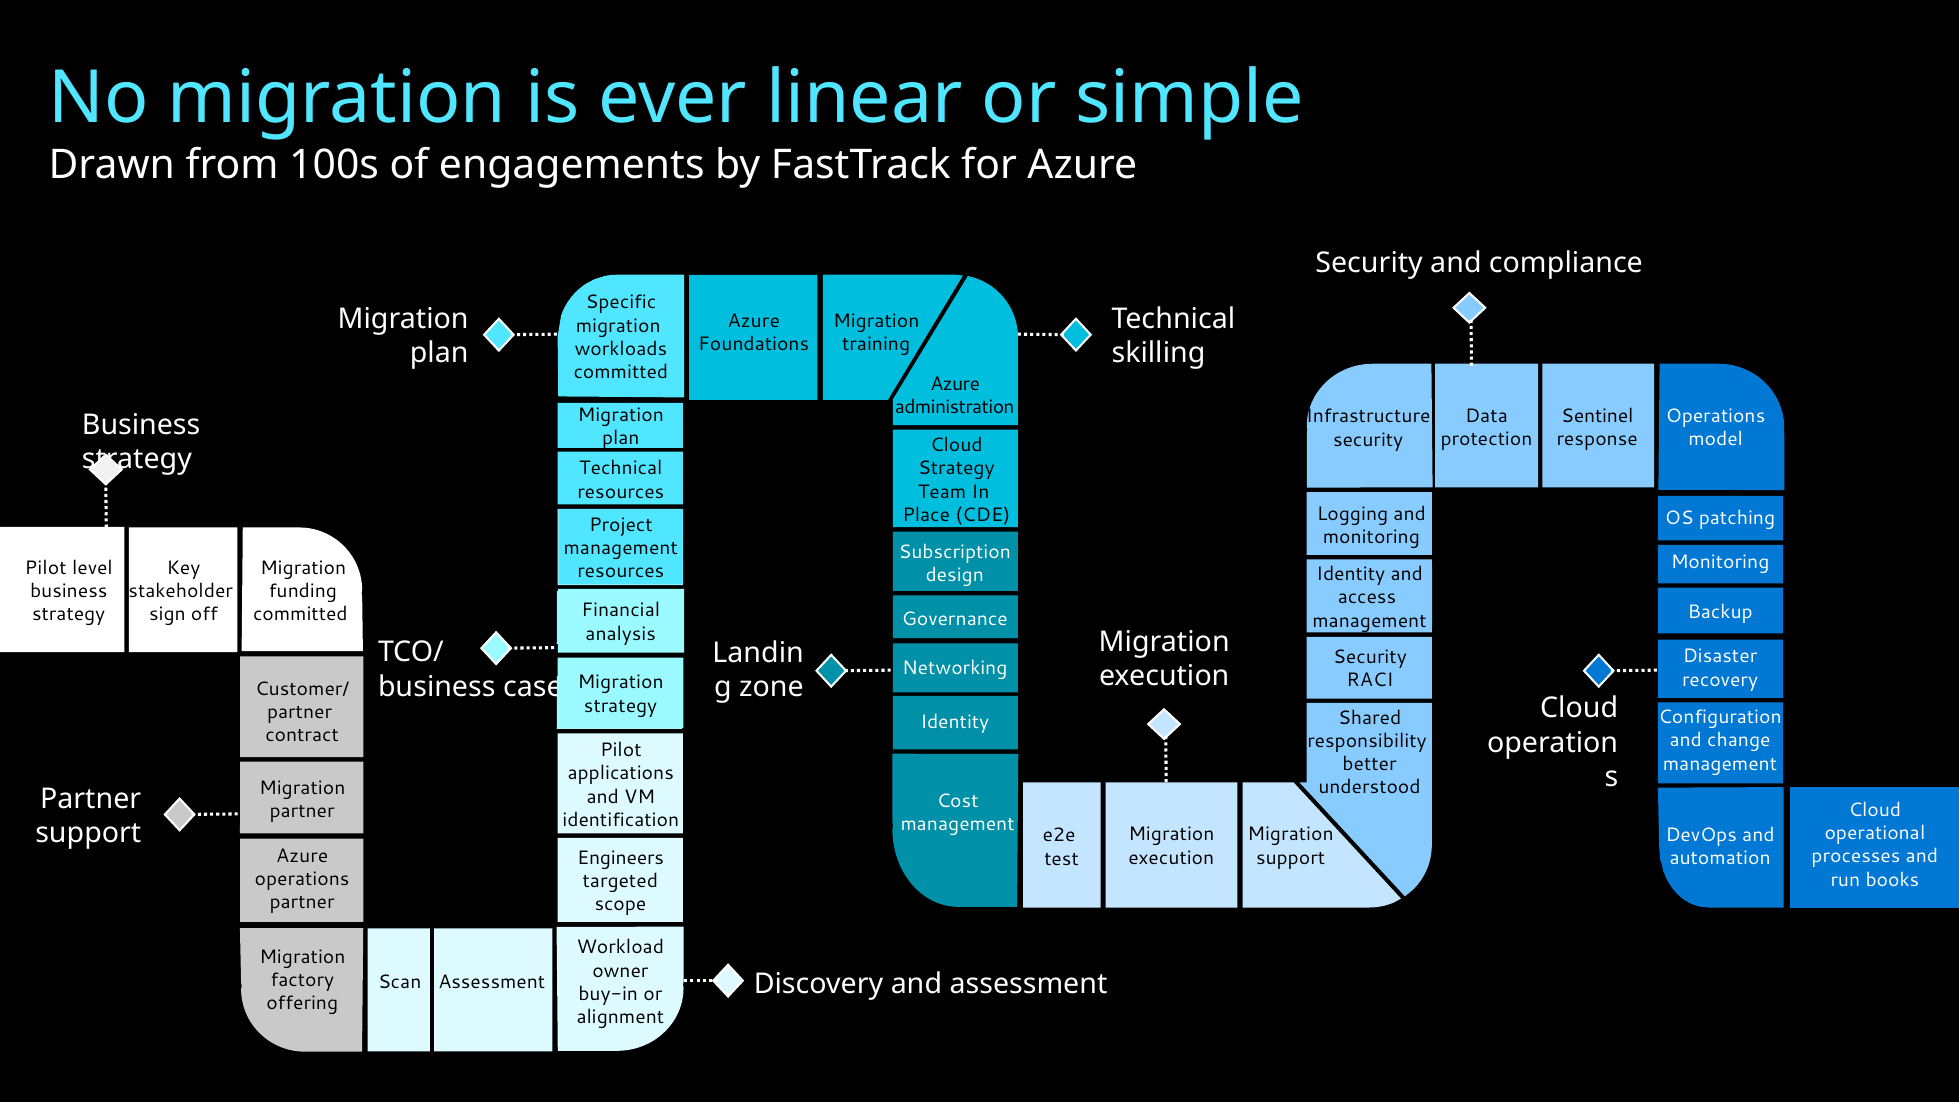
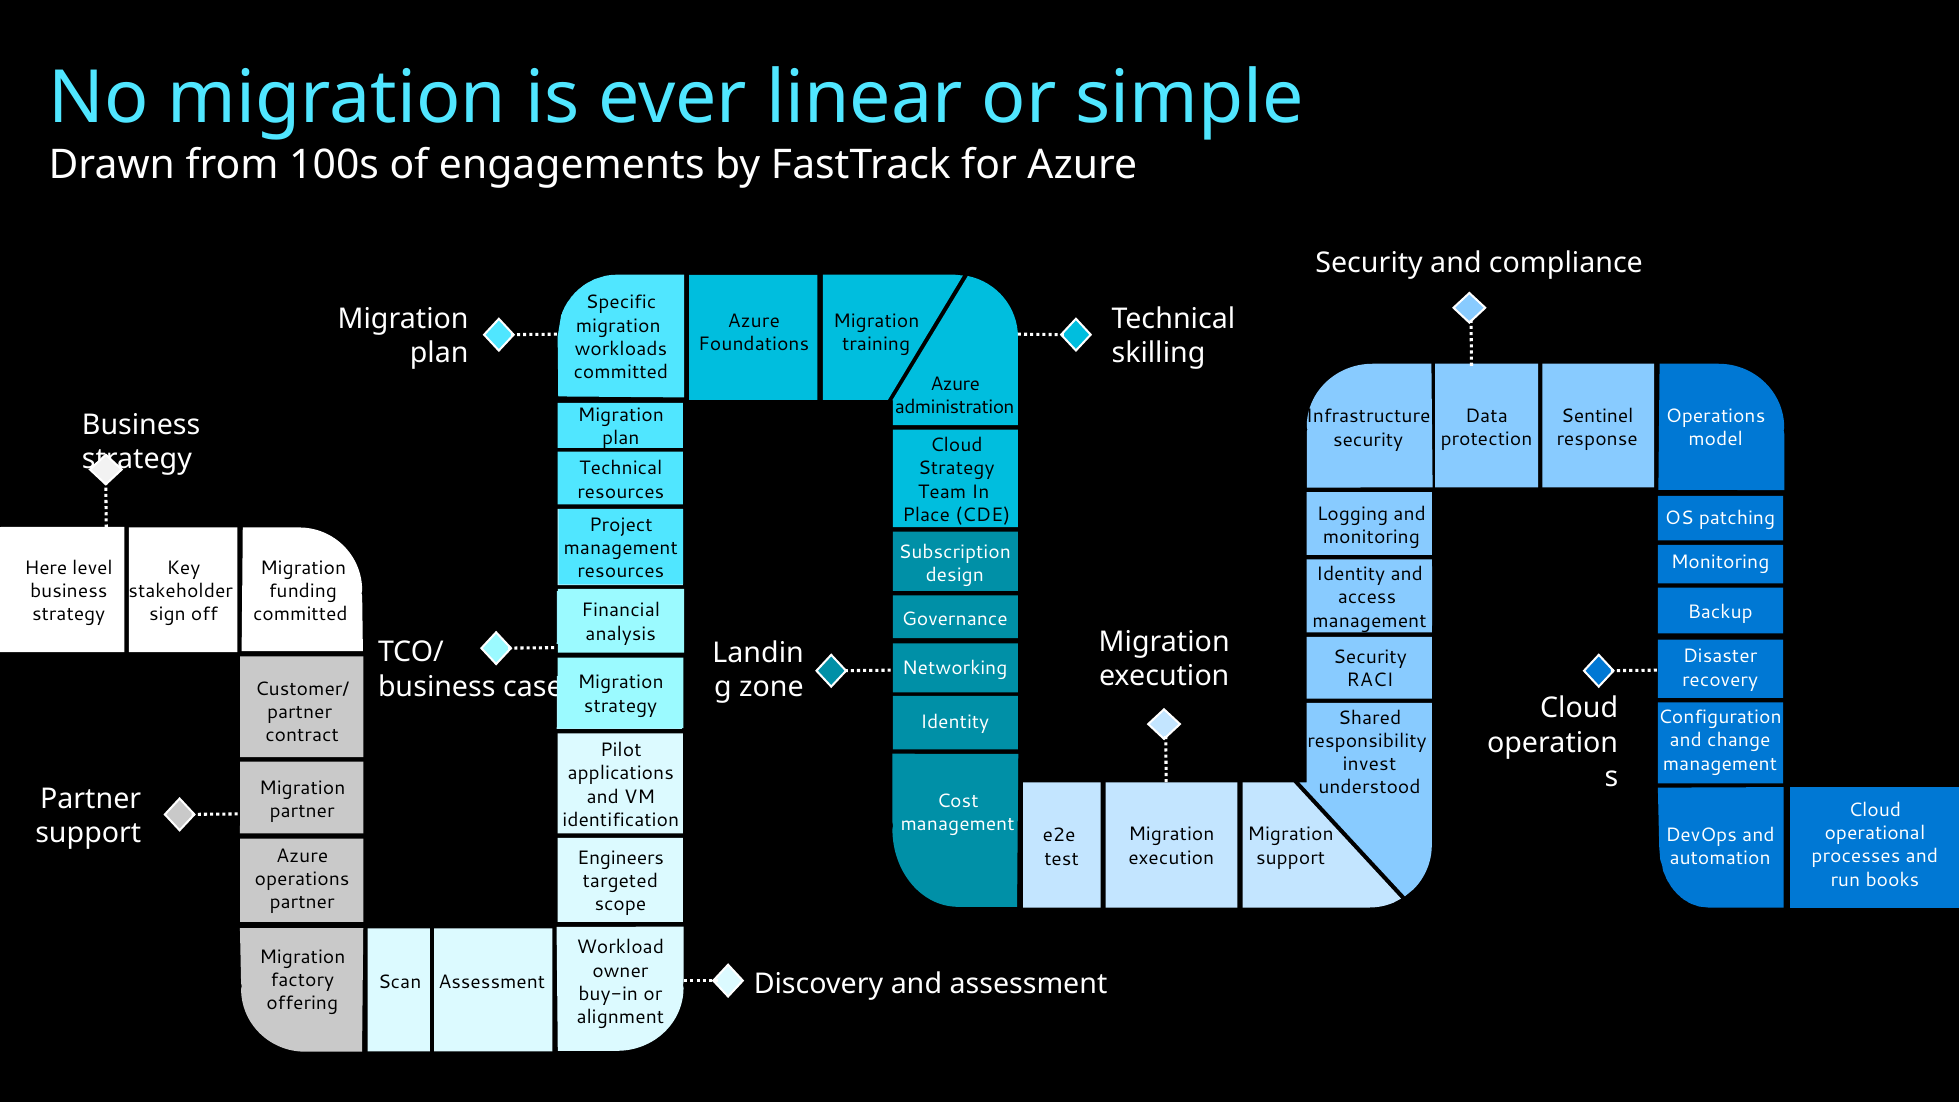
Pilot: Pilot -> Here (46, 568)
better: better -> invest (1369, 764)
